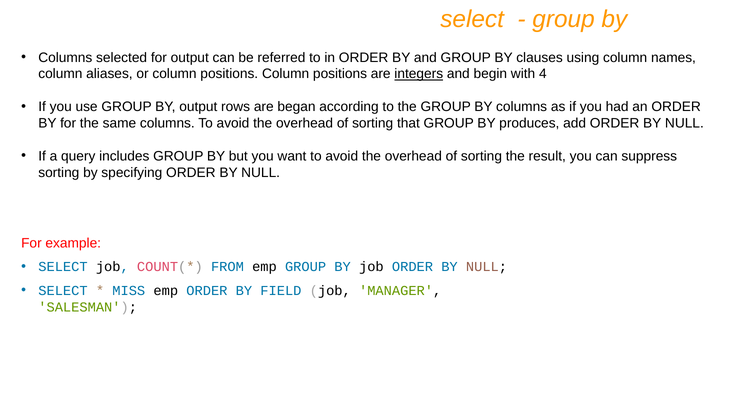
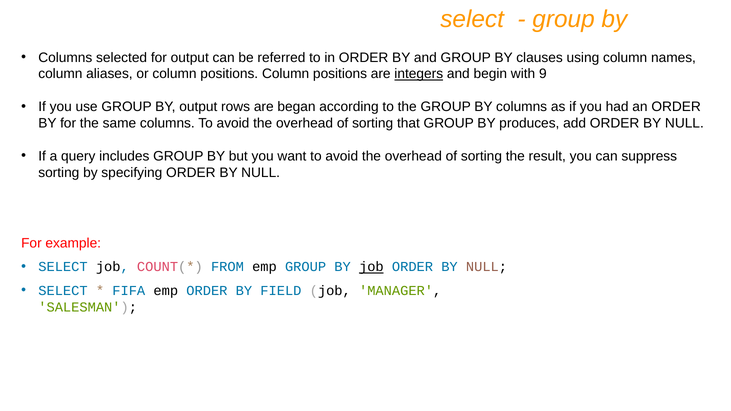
4: 4 -> 9 (543, 74)
job underline: none -> present (371, 267)
MISS: MISS -> FIFA (129, 291)
